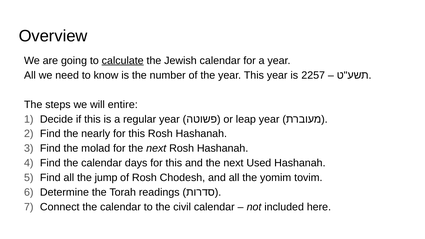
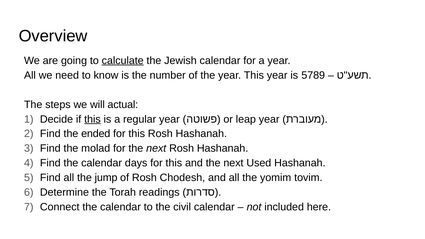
2257: 2257 -> 5789 (313, 75)
entire: entire -> actual (123, 105)
this underline: none -> present (92, 119)
nearly: nearly -> ended (96, 134)
